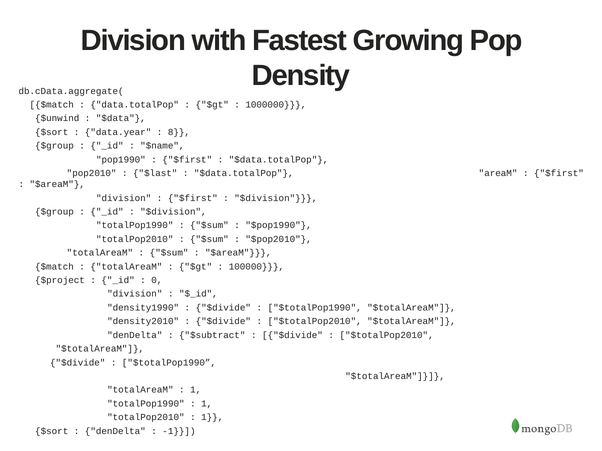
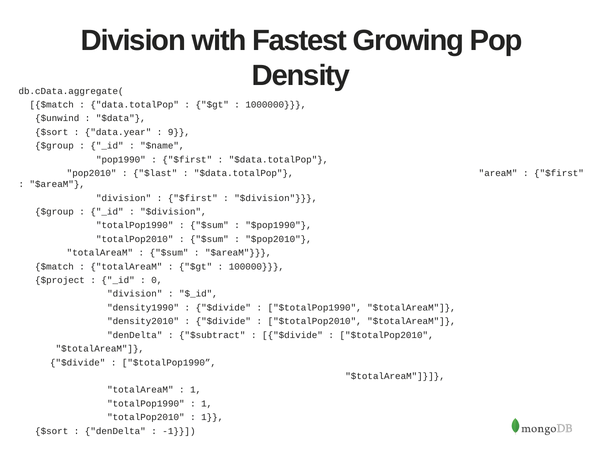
8: 8 -> 9 (179, 132)
